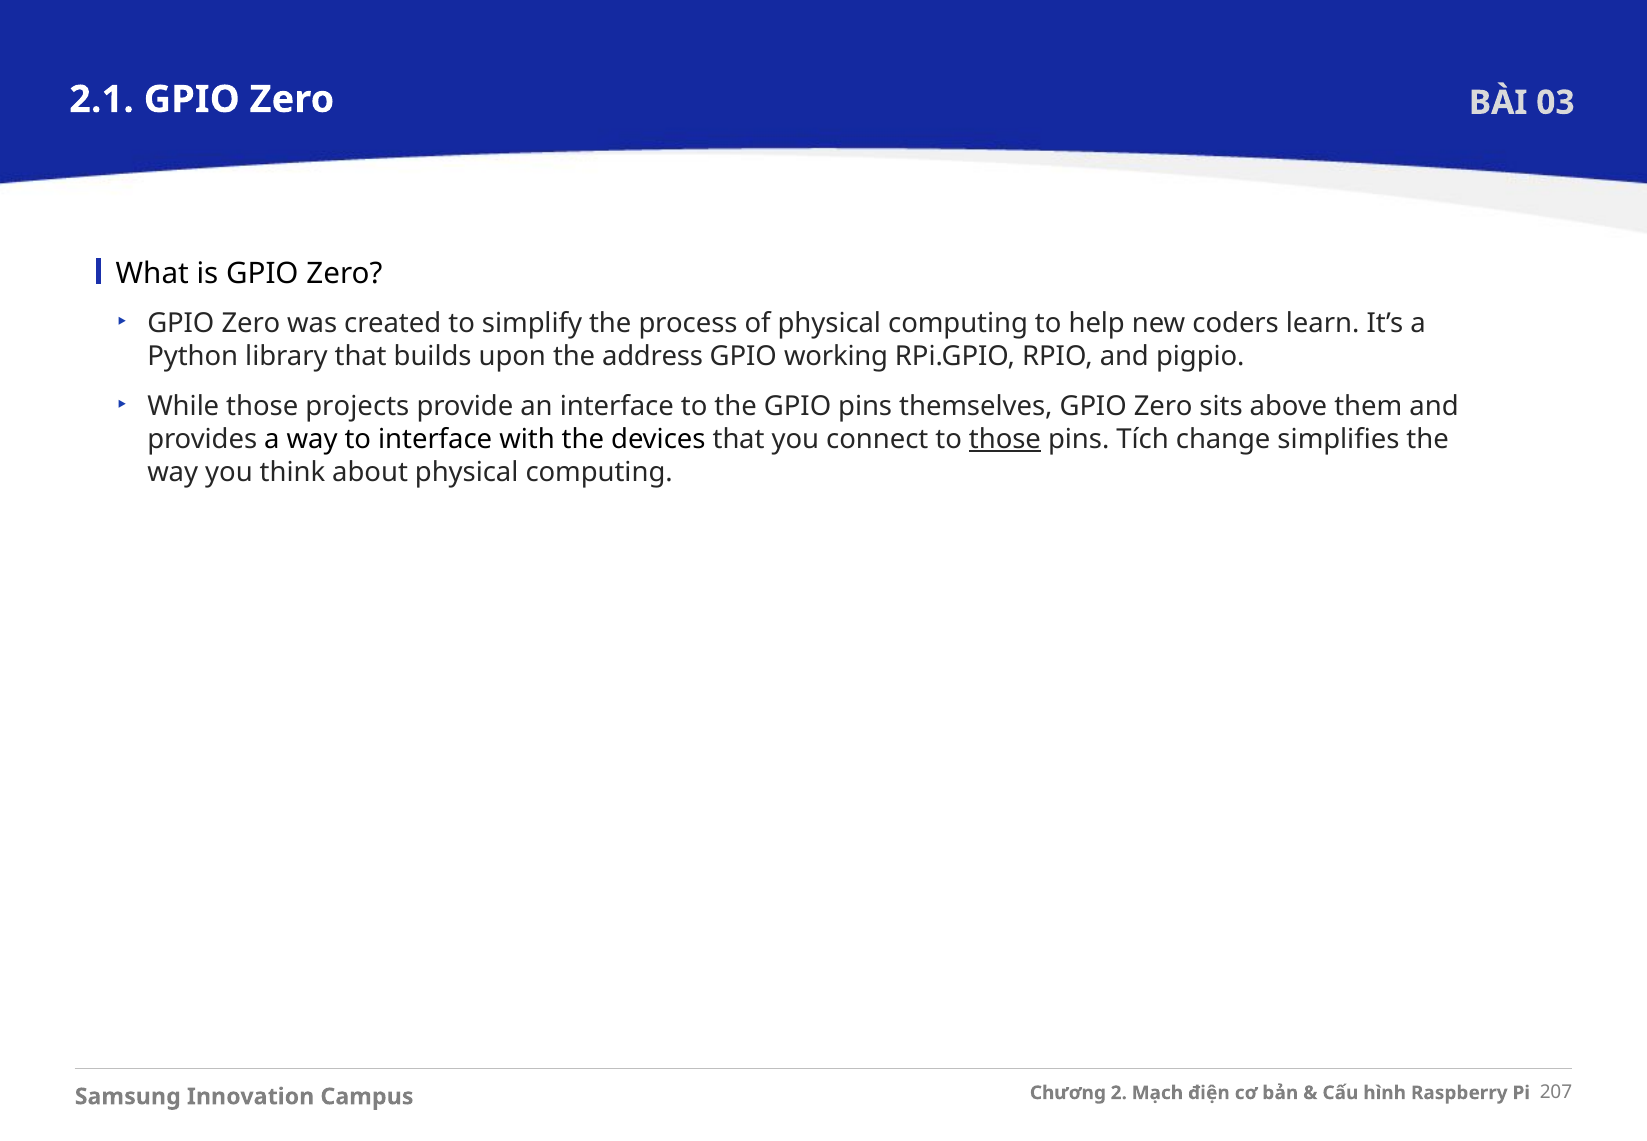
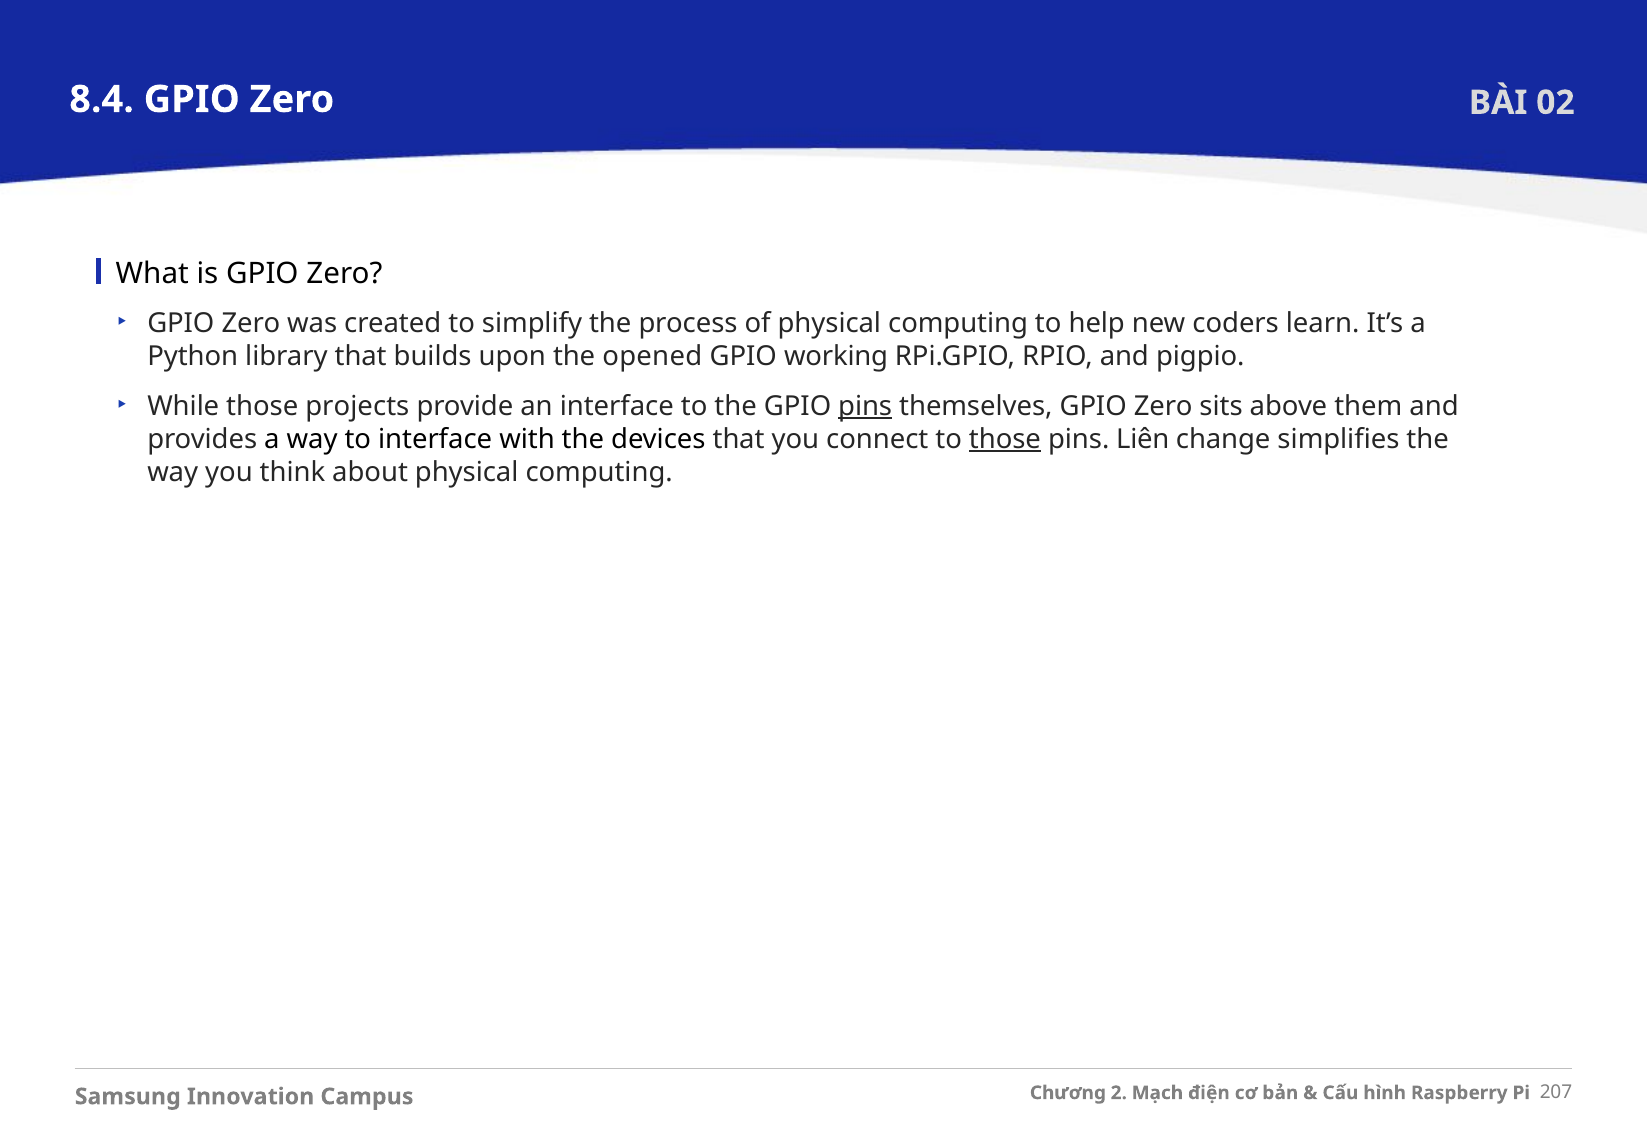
2.1: 2.1 -> 8.4 (102, 99)
03: 03 -> 02 (1555, 103)
address: address -> opened (652, 356)
pins underline: none -> present (865, 406)
Tích: Tích -> Liên (1143, 439)
